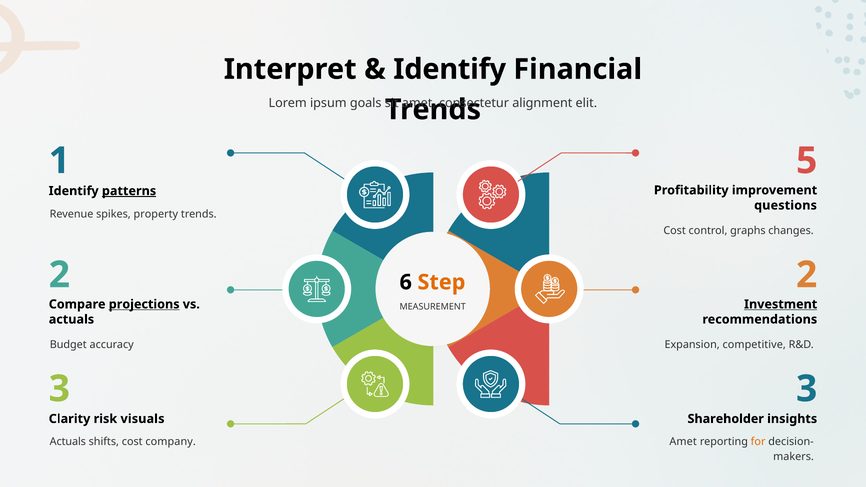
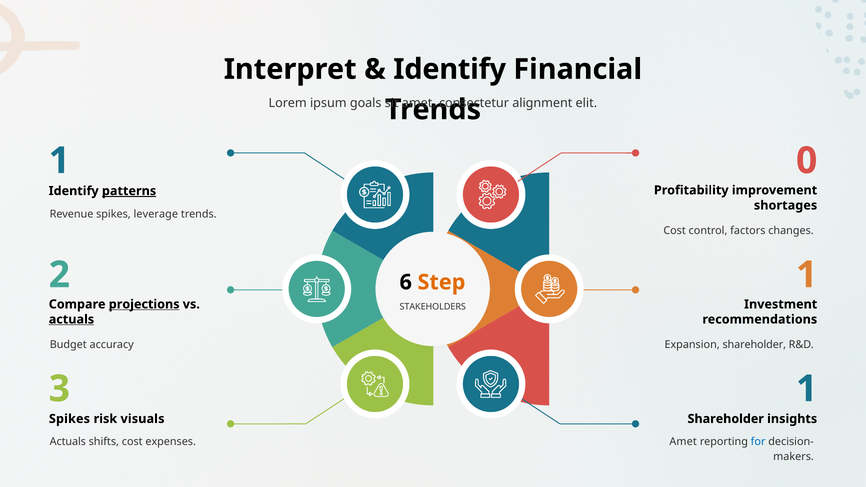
5: 5 -> 0 (807, 161)
questions: questions -> shortages (786, 205)
property: property -> leverage (156, 214)
graphs: graphs -> factors (748, 231)
2 2: 2 -> 1 (807, 275)
Investment underline: present -> none (781, 304)
MEASUREMENT: MEASUREMENT -> STAKEHOLDERS (433, 307)
actuals underline: none -> present (71, 319)
Expansion competitive: competitive -> shareholder (754, 345)
3 3: 3 -> 1 (807, 389)
Clarity: Clarity -> Spikes (69, 419)
for colour: orange -> blue (758, 442)
company: company -> expenses (171, 442)
